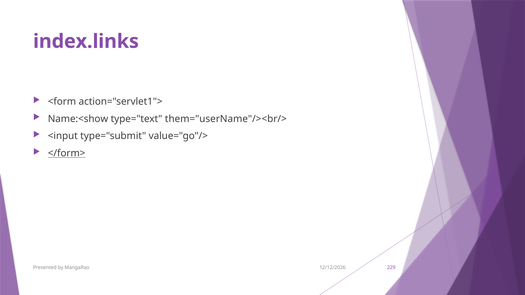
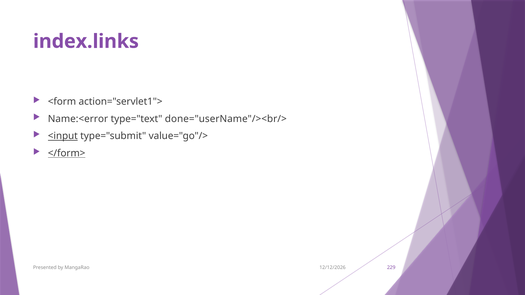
Name:<show: Name:<show -> Name:<error (78, 119)
them="userName"/><br/>: them="userName"/><br/> -> done="userName"/><br/> (226, 119)
<input underline: none -> present (63, 136)
